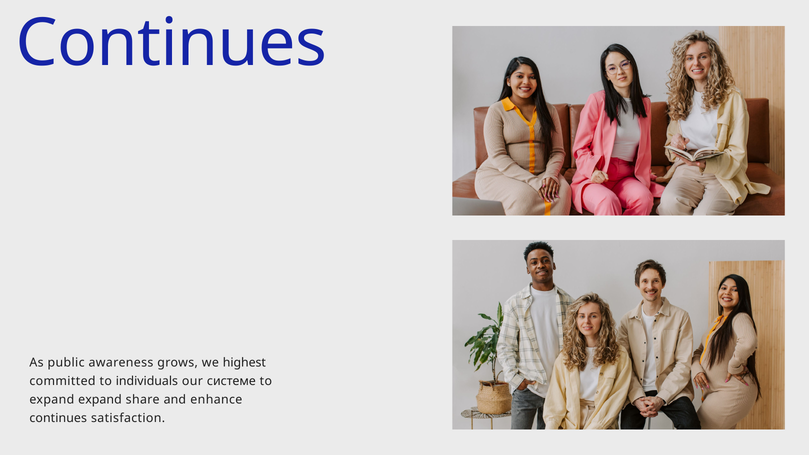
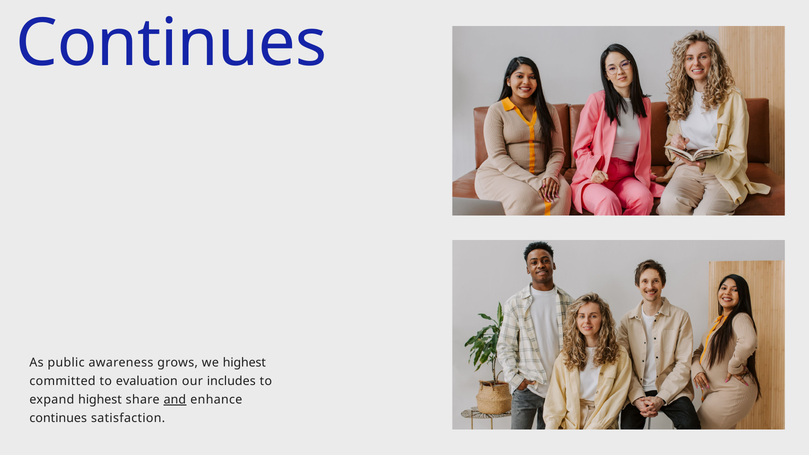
individuals: individuals -> evaluation (147, 381)
системе: системе -> includes (231, 381)
expand expand: expand -> highest (100, 400)
and underline: none -> present (175, 400)
